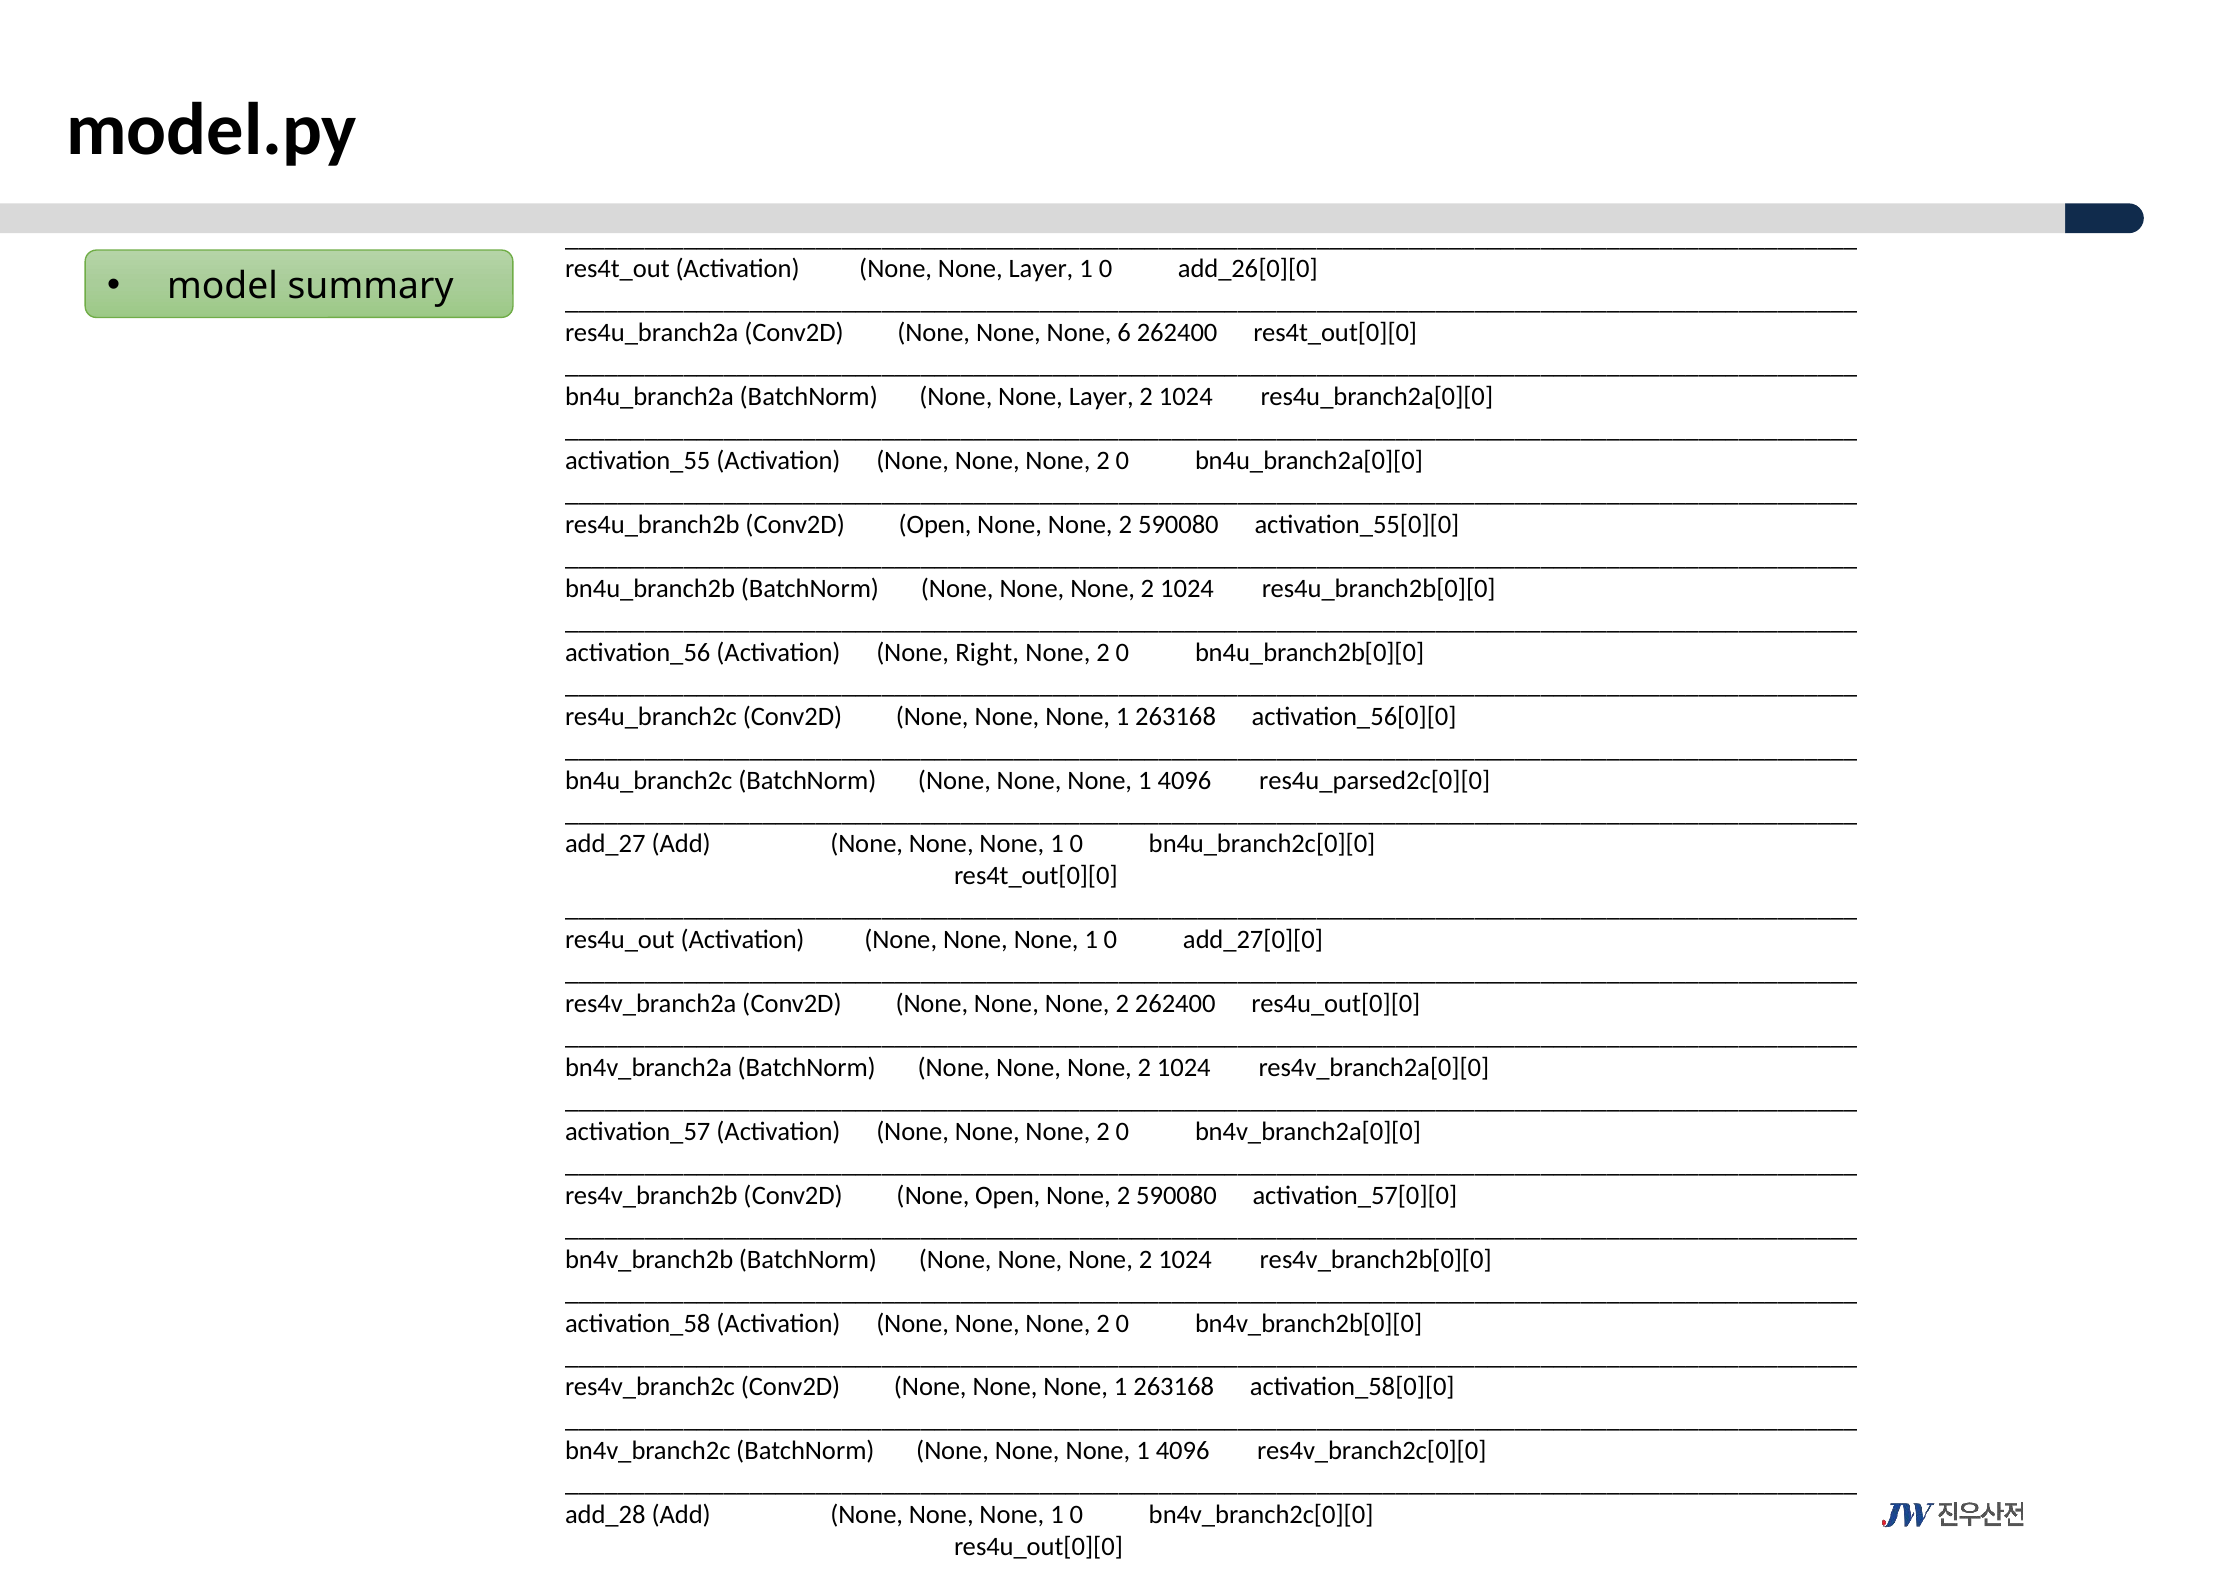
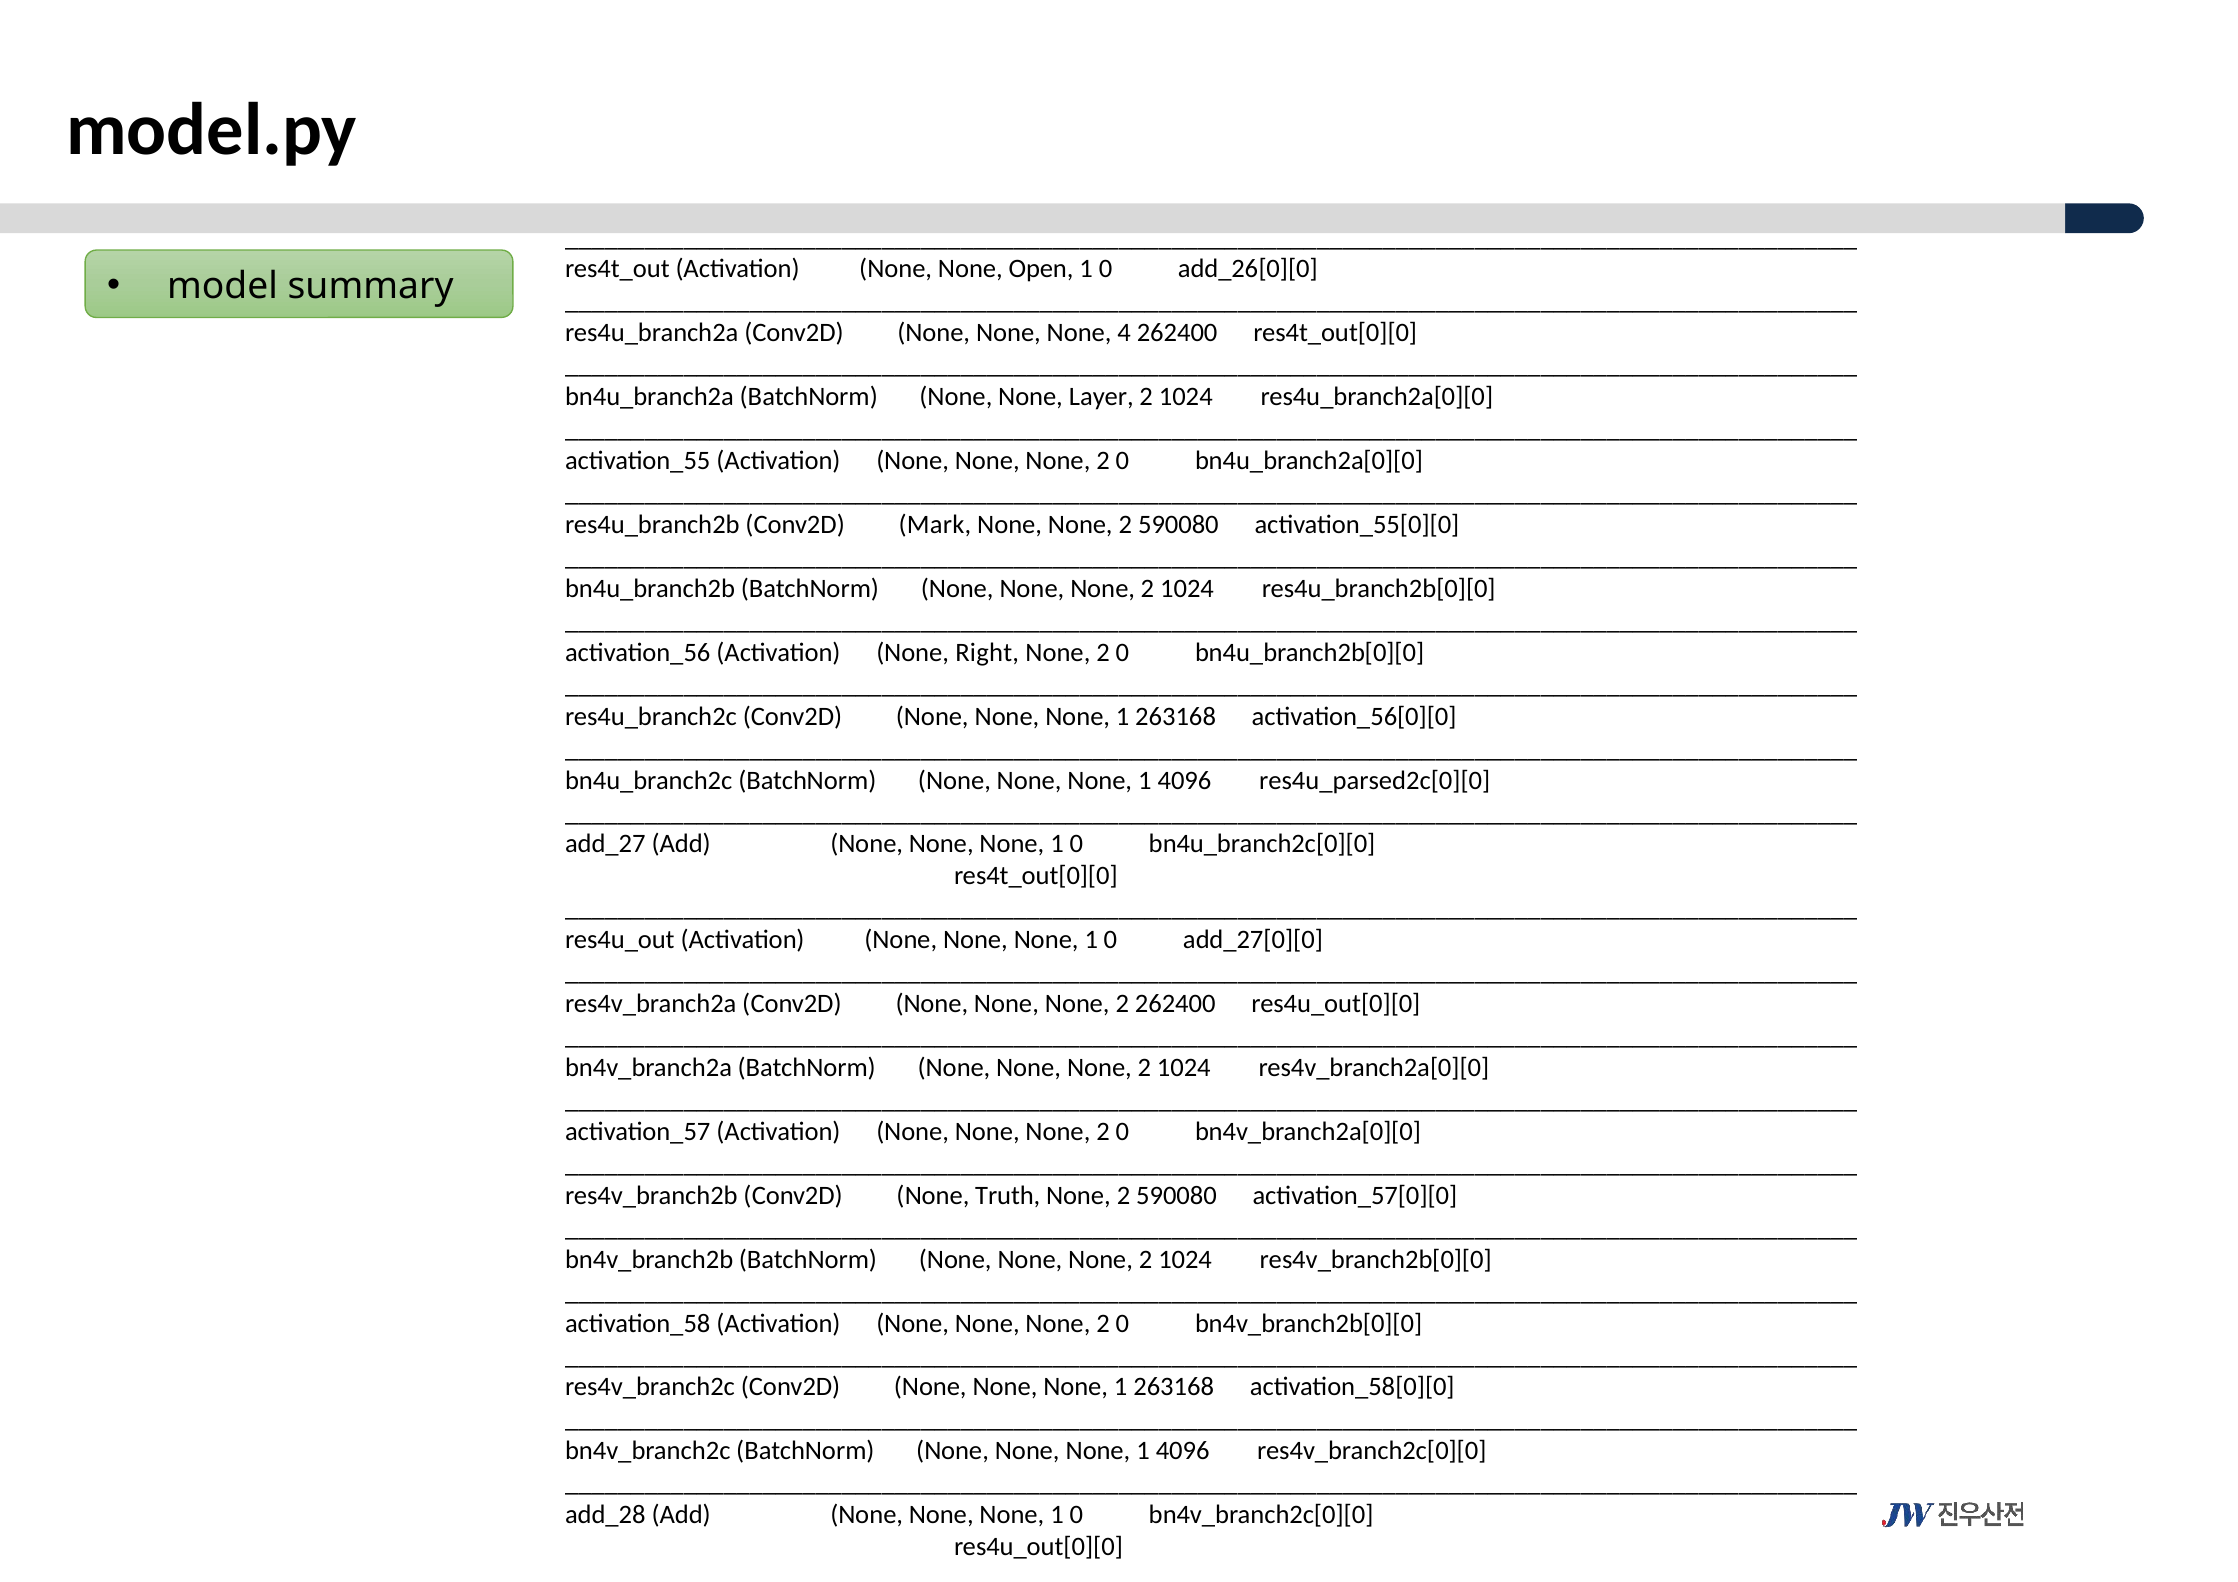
Activation None None Layer: Layer -> Open (1041, 269)
6: 6 -> 4 (1124, 333)
Conv2D Open: Open -> Mark (935, 525)
None Open: Open -> Truth (1008, 1196)
